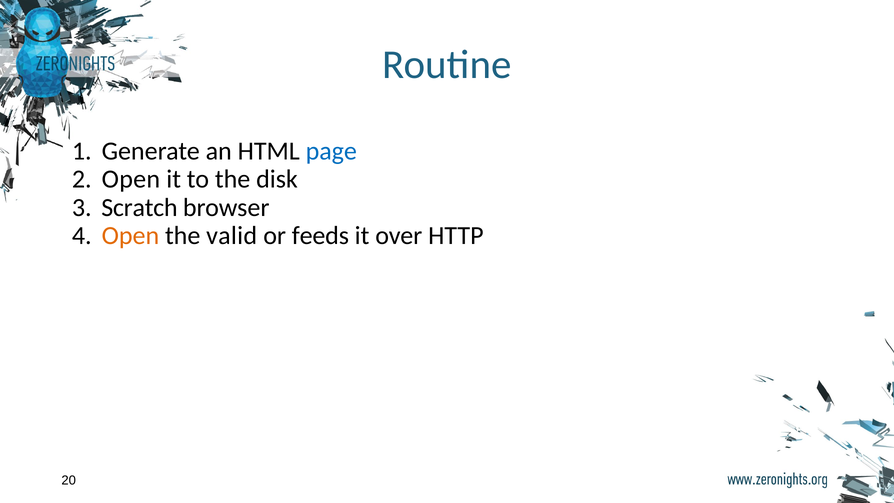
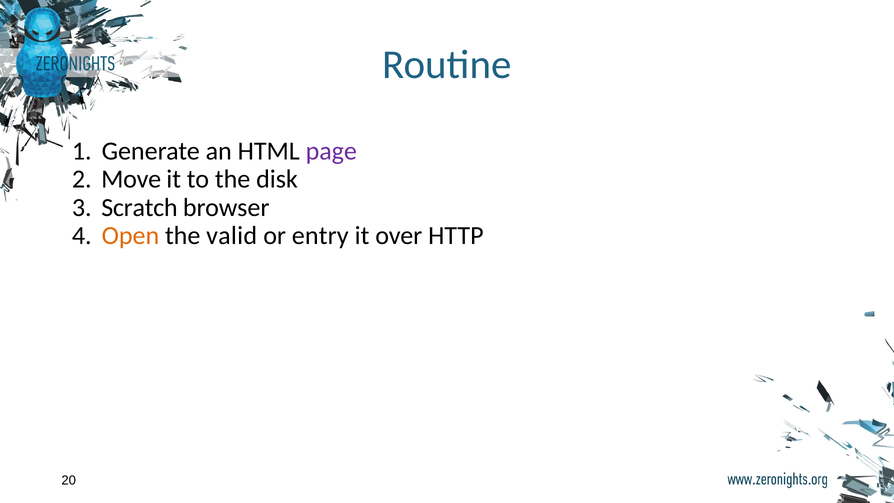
page colour: blue -> purple (331, 151)
Open: Open -> Move (131, 179)
feeds: feeds -> entry (320, 236)
